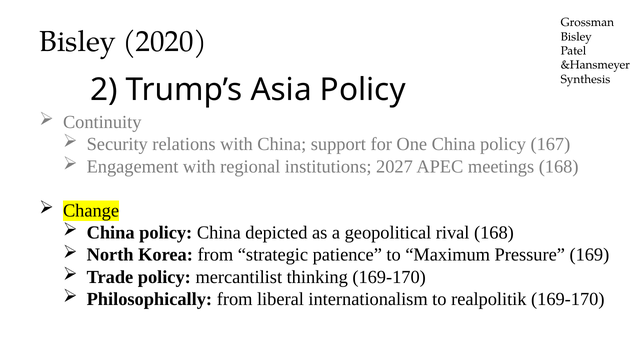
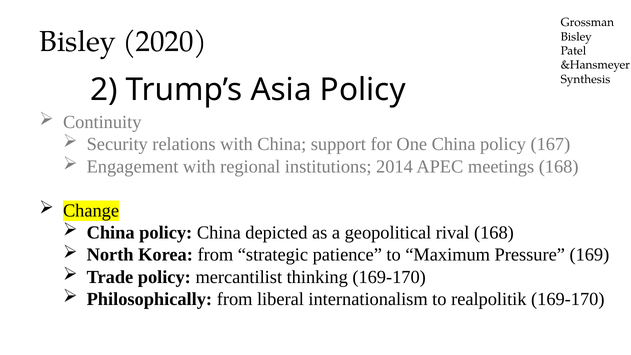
2027: 2027 -> 2014 (394, 166)
